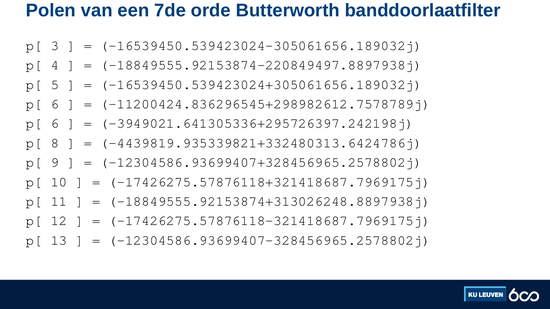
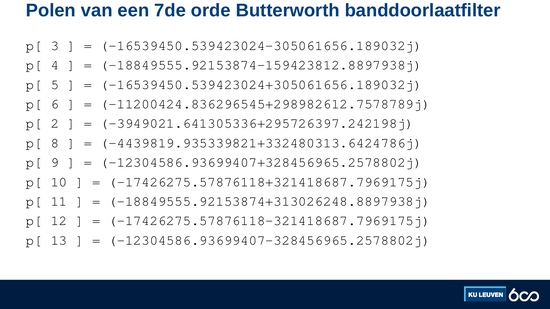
-18849555.92153874-220849497.8897938j: -18849555.92153874-220849497.8897938j -> -18849555.92153874-159423812.8897938j (261, 65)
6: 6 -> 2 (55, 124)
